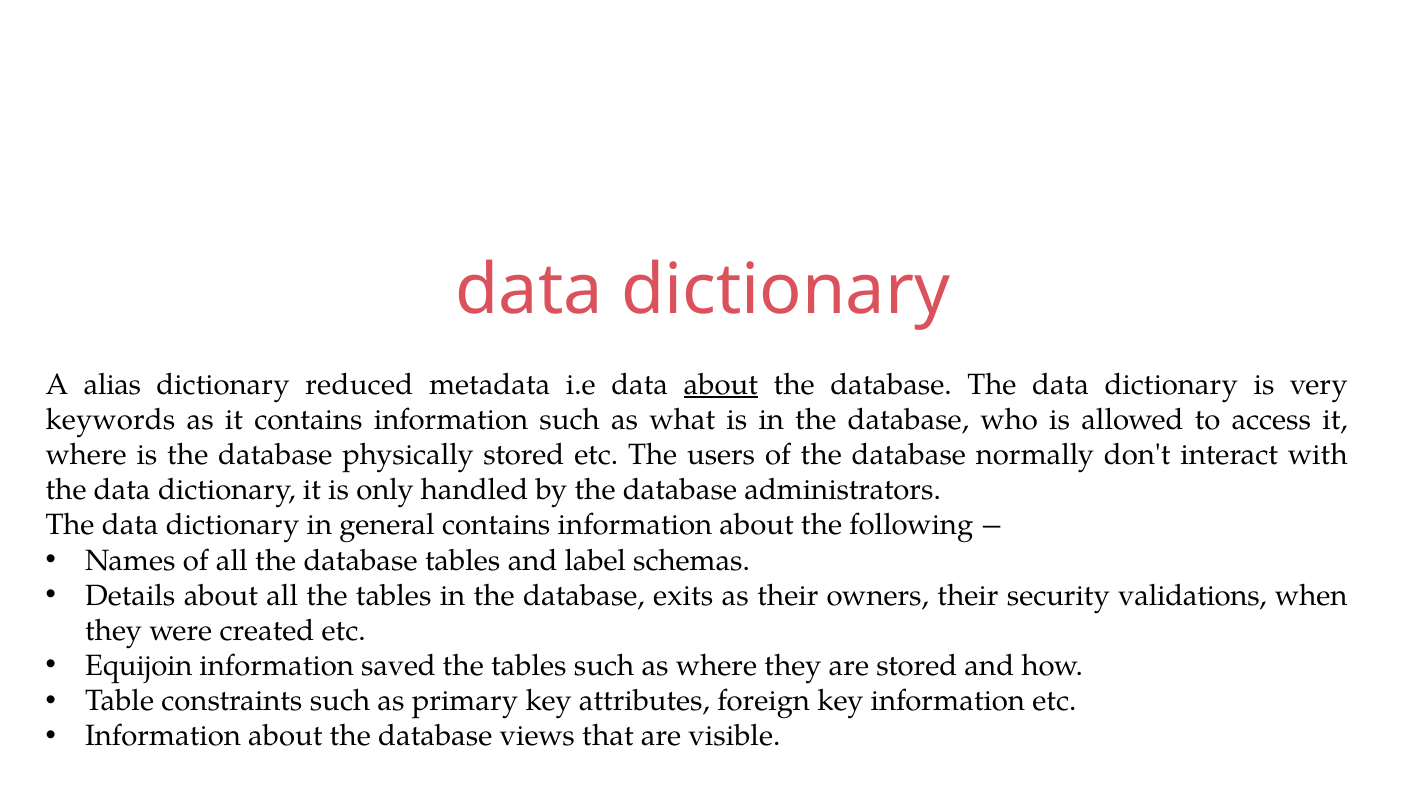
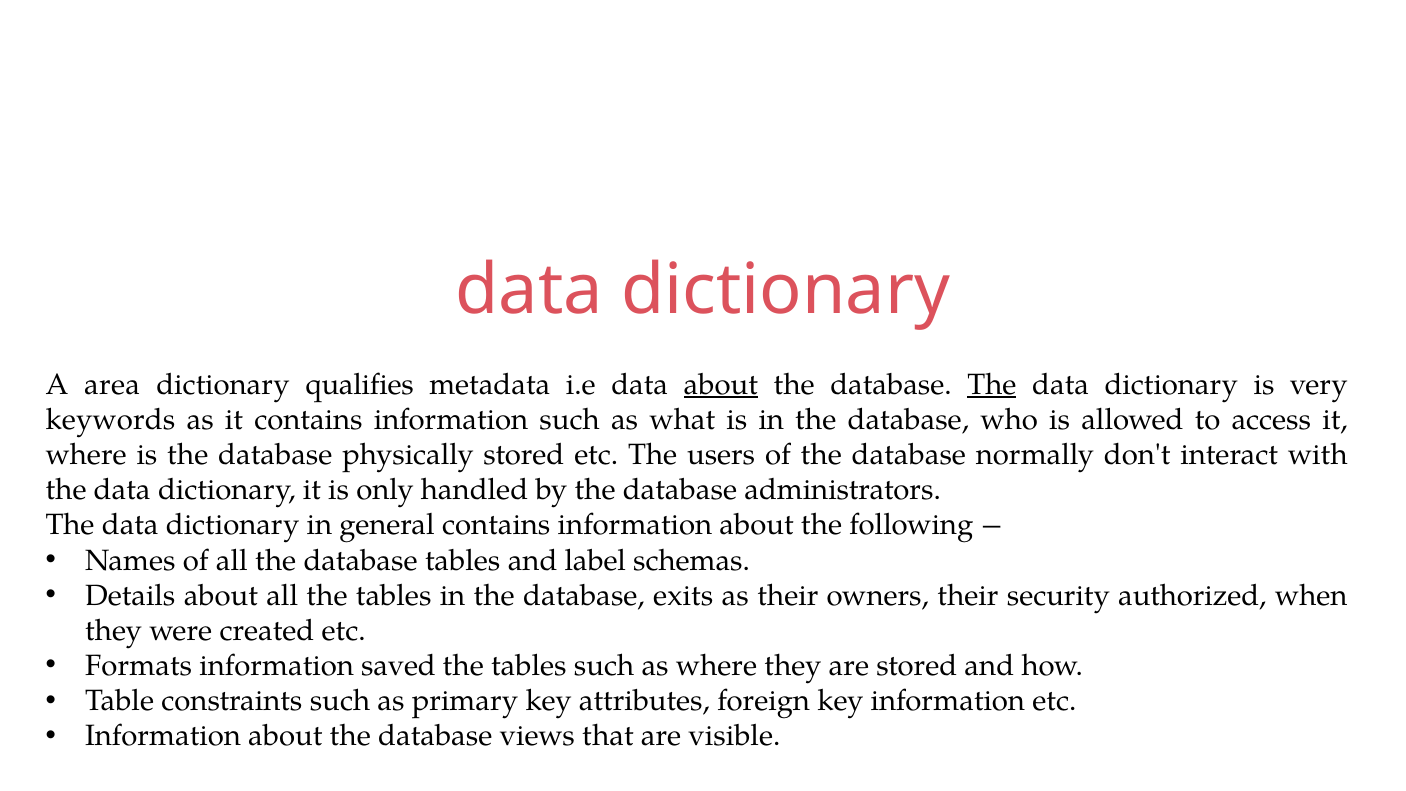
alias: alias -> area (112, 385)
reduced: reduced -> qualifies (360, 385)
The underline: none -> present (992, 385)
validations: validations -> authorized (1192, 596)
Equijoin: Equijoin -> Formats (139, 666)
